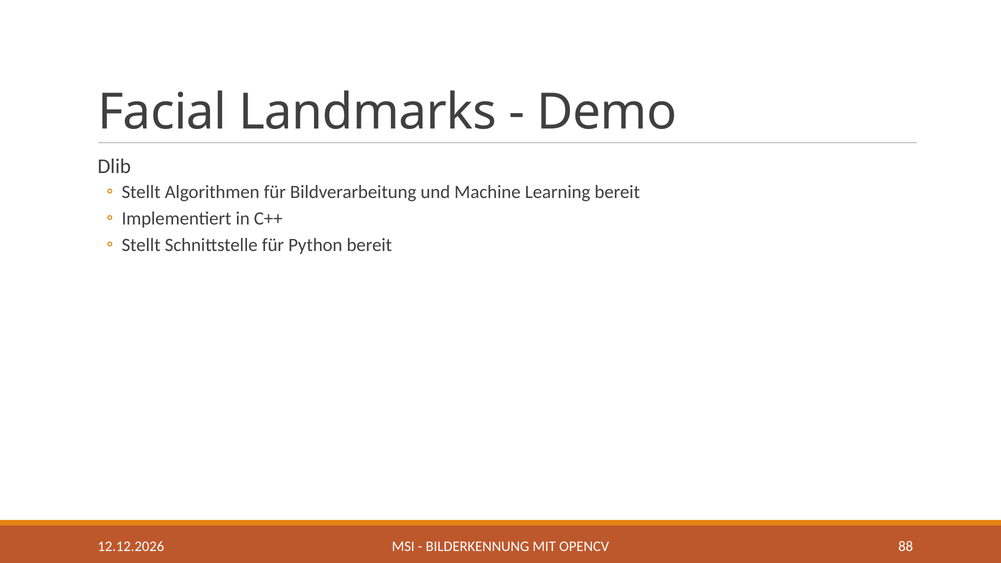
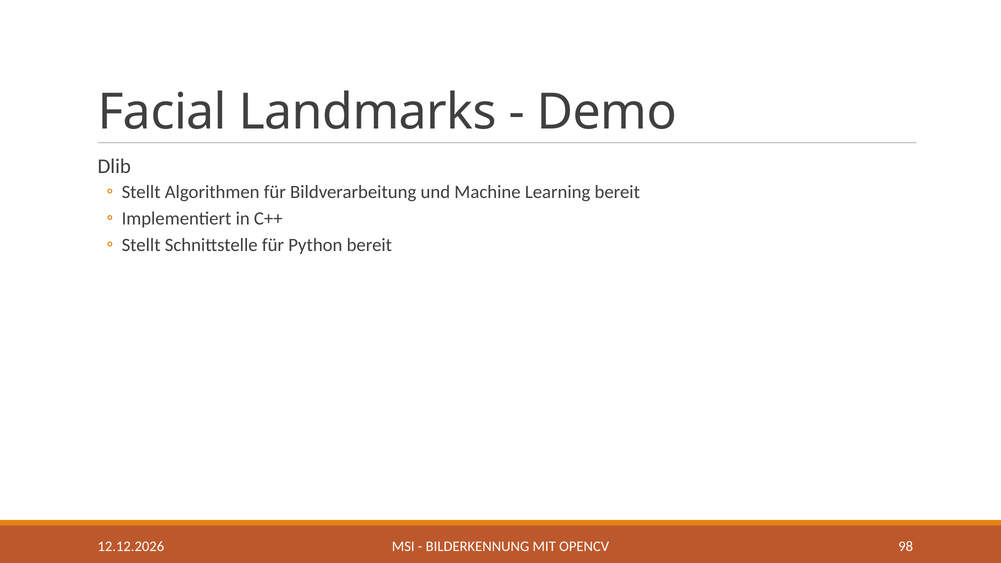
88: 88 -> 98 (906, 546)
